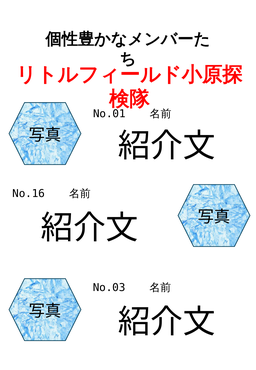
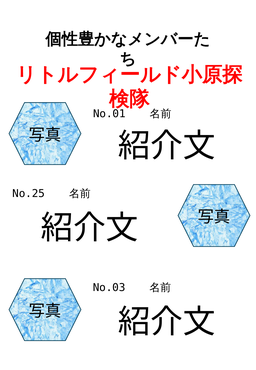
No.16: No.16 -> No.25 (29, 193)
